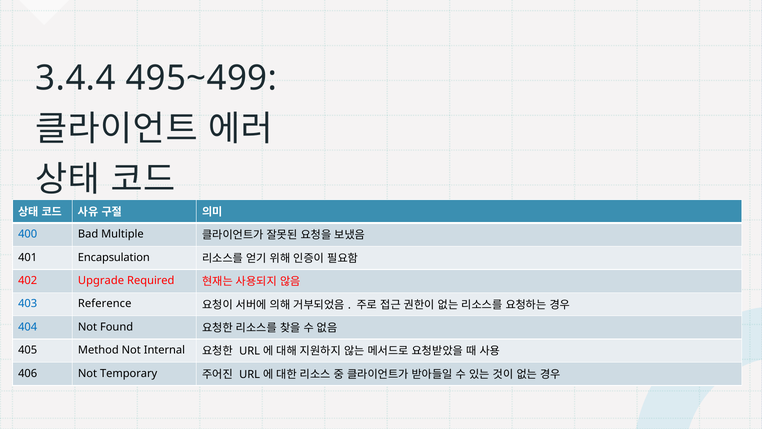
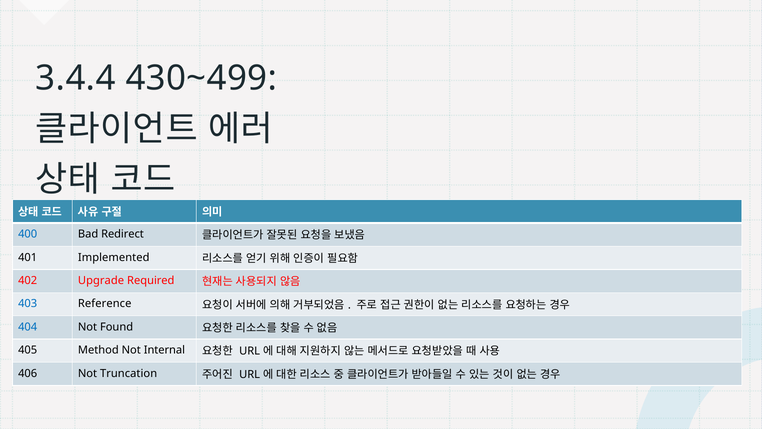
495~499: 495~499 -> 430~499 (201, 78)
Multiple: Multiple -> Redirect (122, 234)
Encapsulation: Encapsulation -> Implemented (114, 257)
Temporary: Temporary -> Truncation (129, 373)
